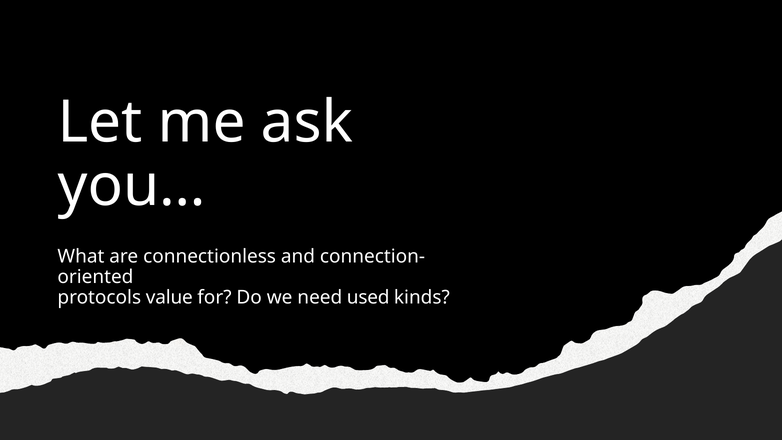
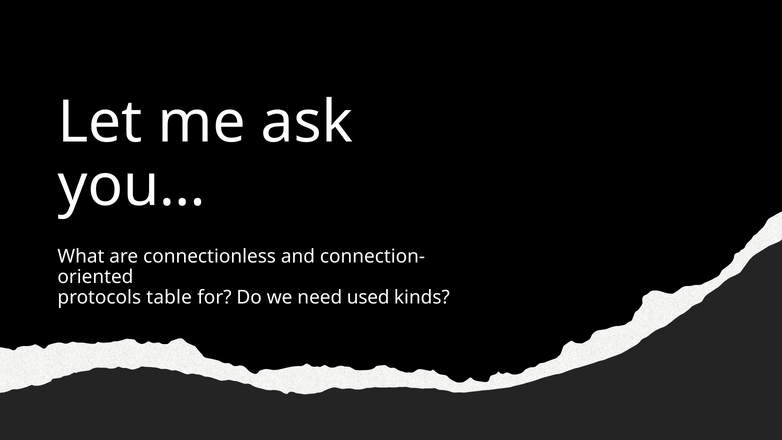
value: value -> table (169, 298)
